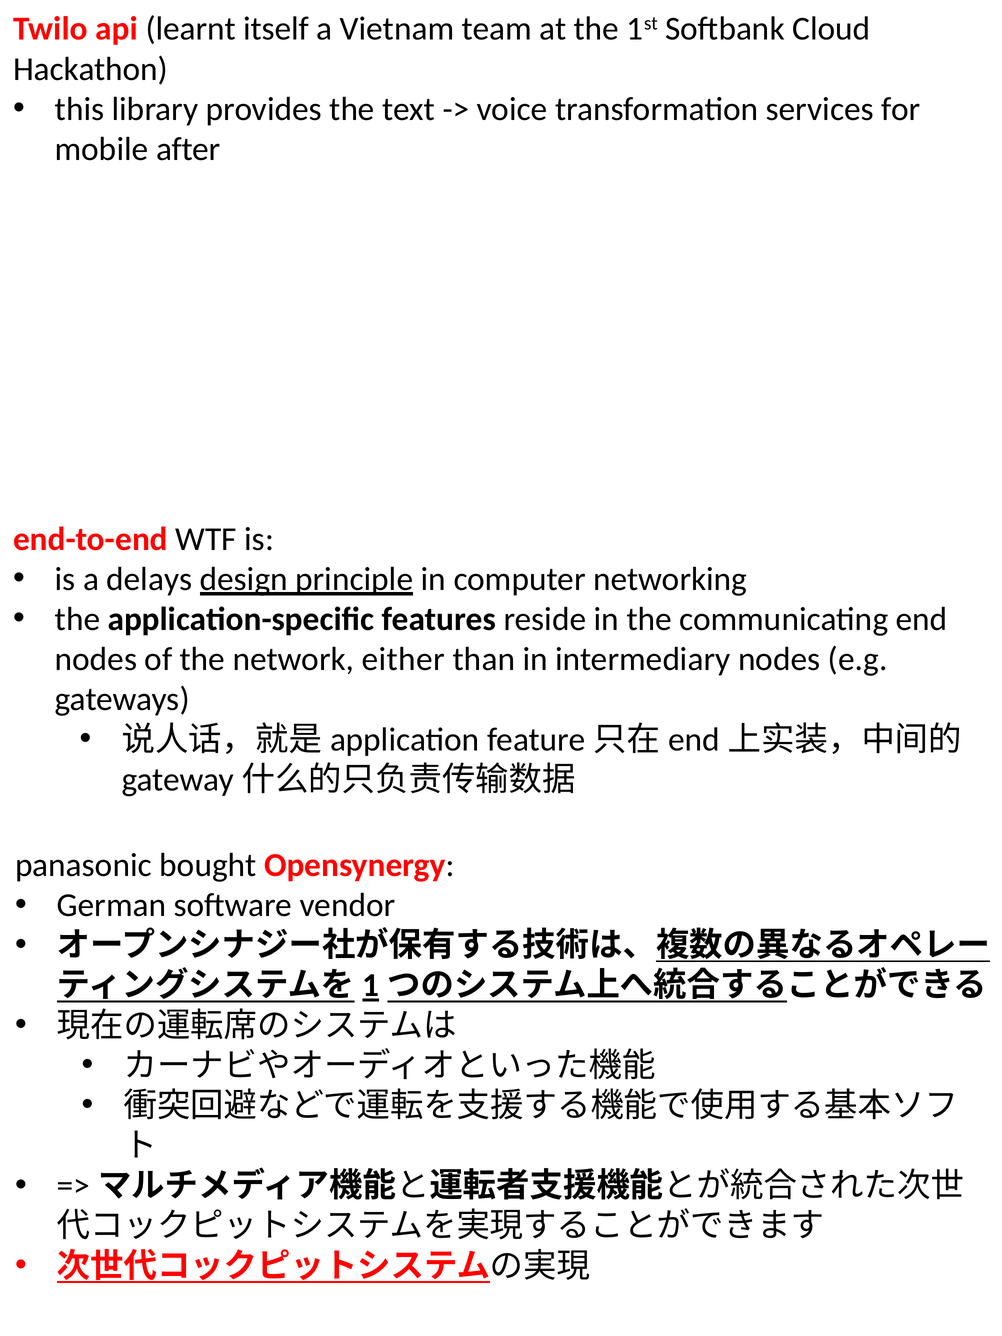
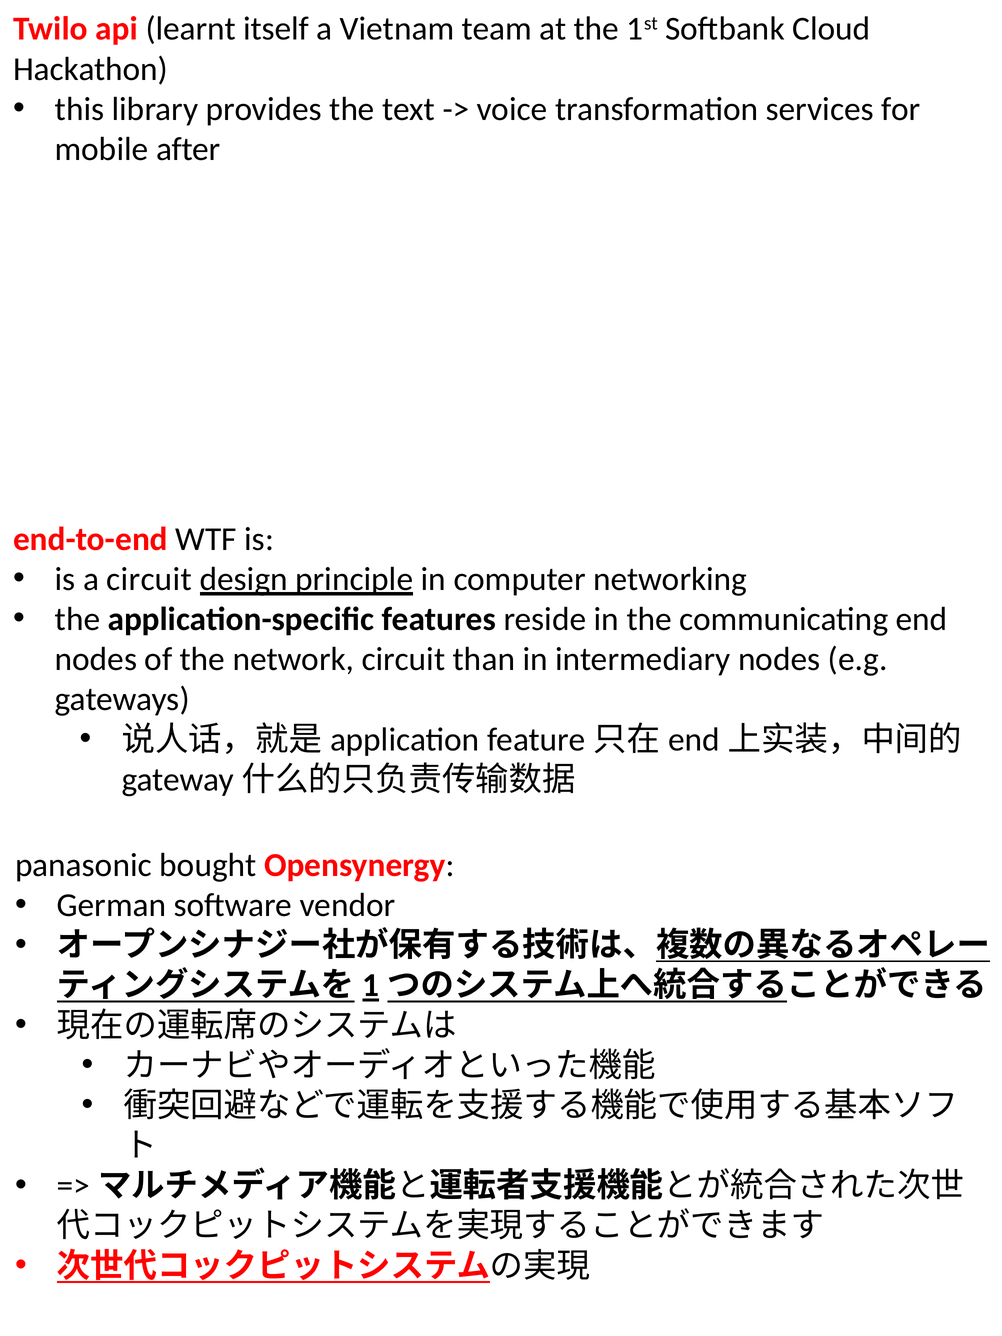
a delays: delays -> circuit (149, 579)
network either: either -> circuit (403, 659)
